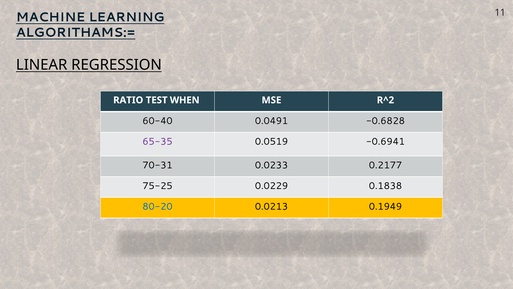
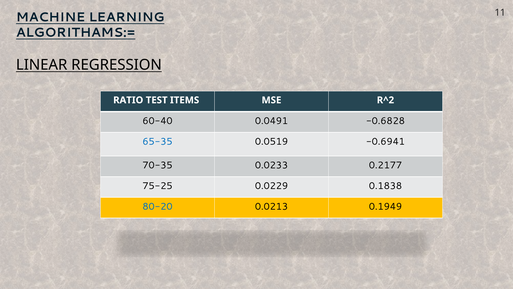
WHEN: WHEN -> ITEMS (185, 100)
65-35 colour: purple -> blue (158, 141)
70-31: 70-31 -> 70-35 (158, 165)
